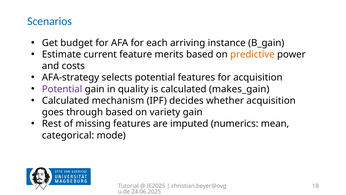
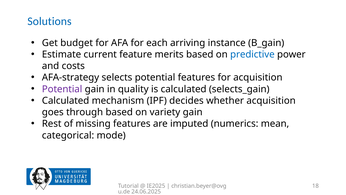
Scenarios: Scenarios -> Solutions (49, 21)
predictive colour: orange -> blue (252, 54)
makes_gain: makes_gain -> selects_gain (239, 89)
